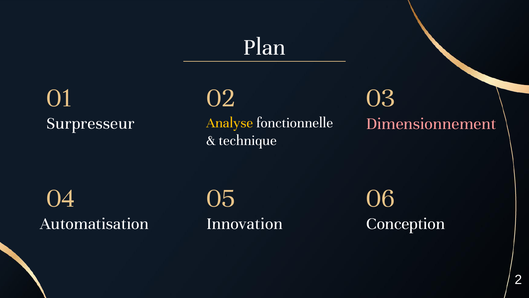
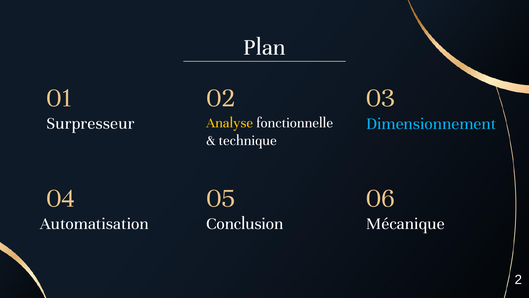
Dimensionnement colour: pink -> light blue (431, 123)
Innovation: Innovation -> Conclusion (245, 223)
Conception: Conception -> Mécanique (406, 223)
